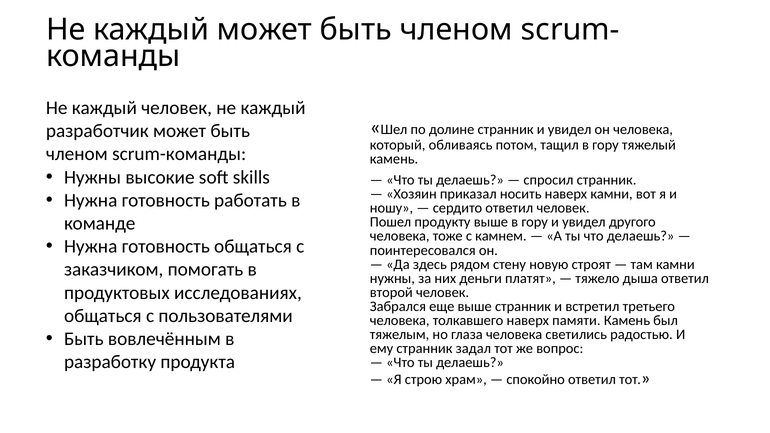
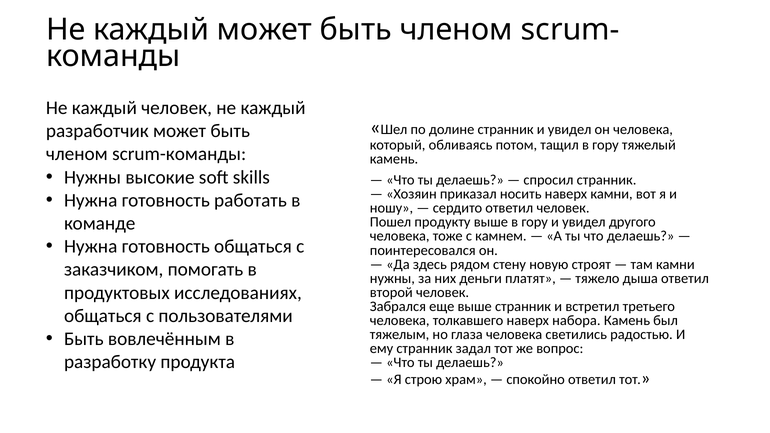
памяти: памяти -> набора (576, 320)
